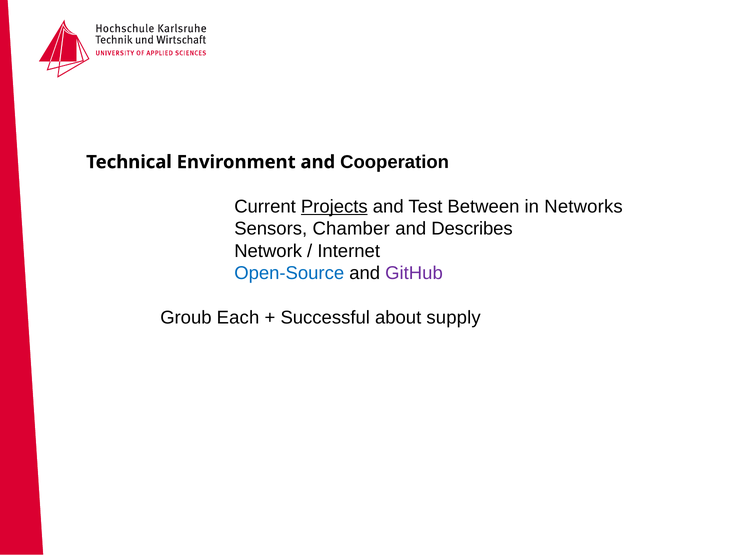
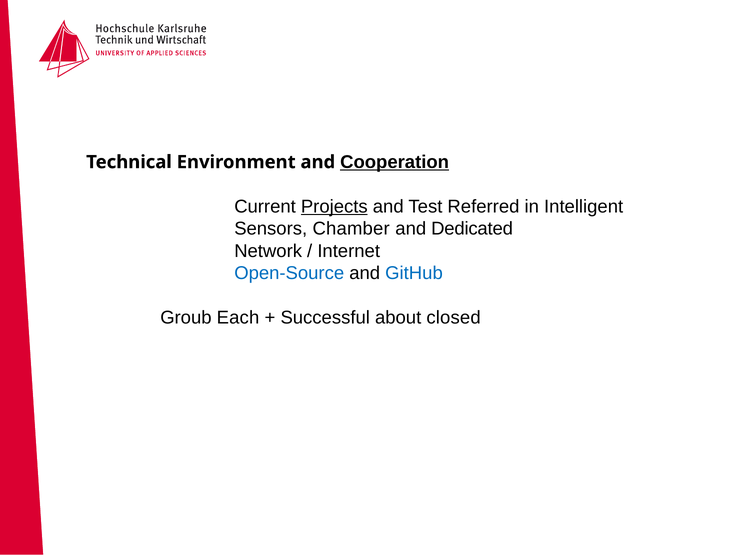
Cooperation underline: none -> present (395, 162)
Between: Between -> Referred (483, 207)
Networks: Networks -> Intelligent (584, 207)
Describes: Describes -> Dedicated (472, 229)
GitHub colour: purple -> blue (414, 273)
supply: supply -> closed (454, 318)
